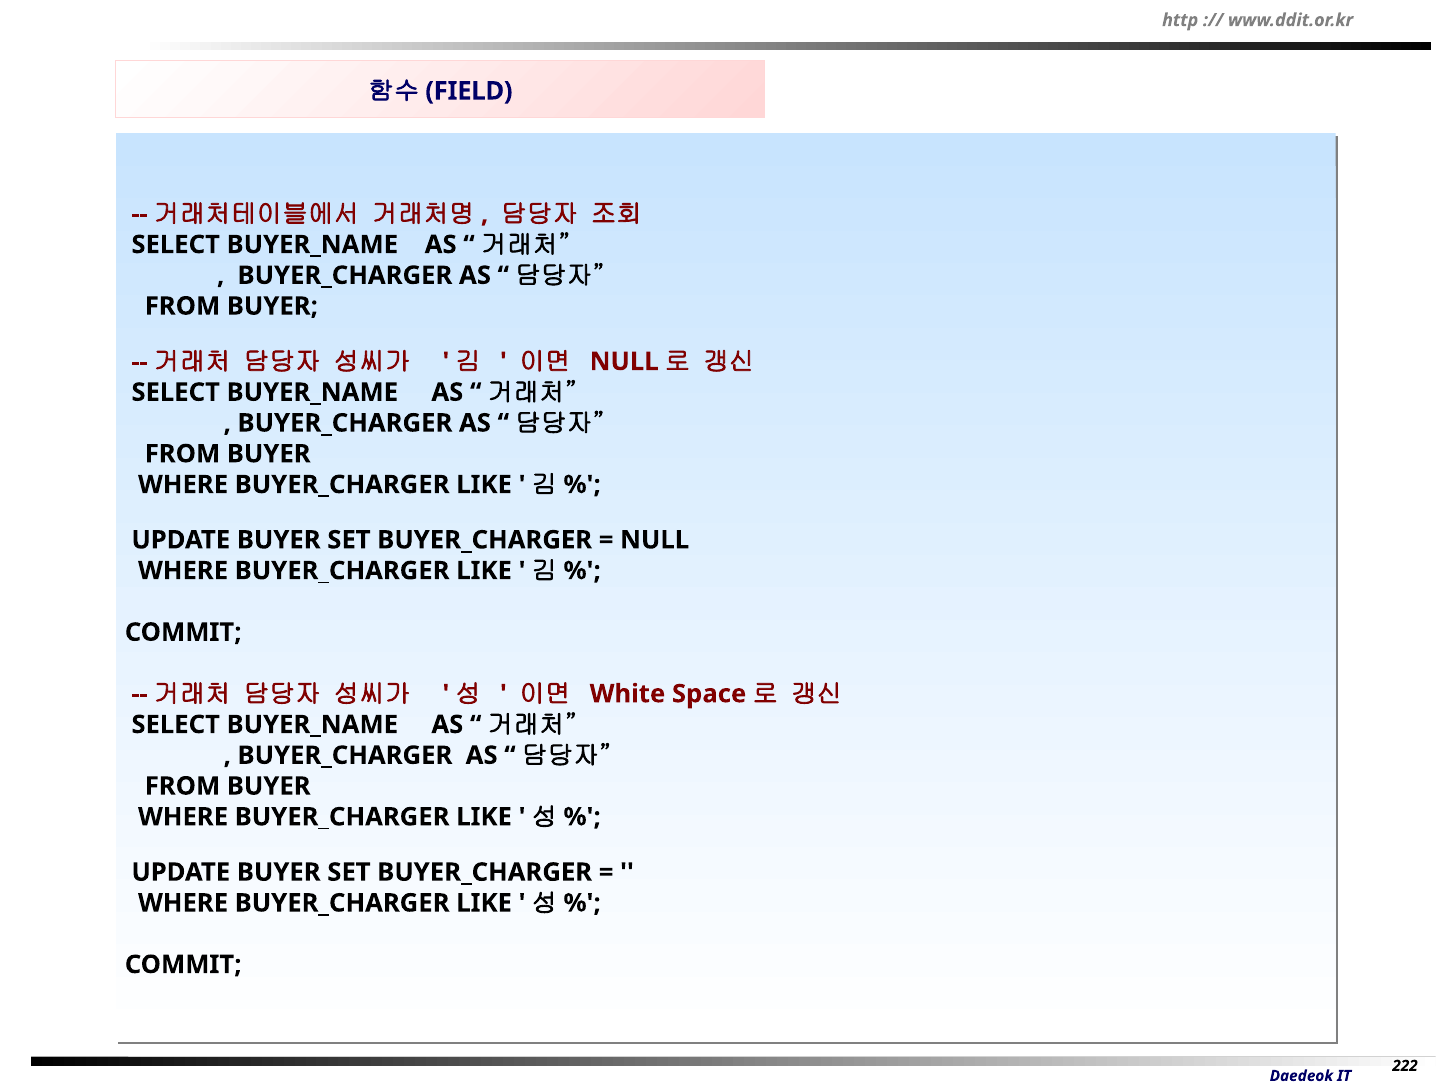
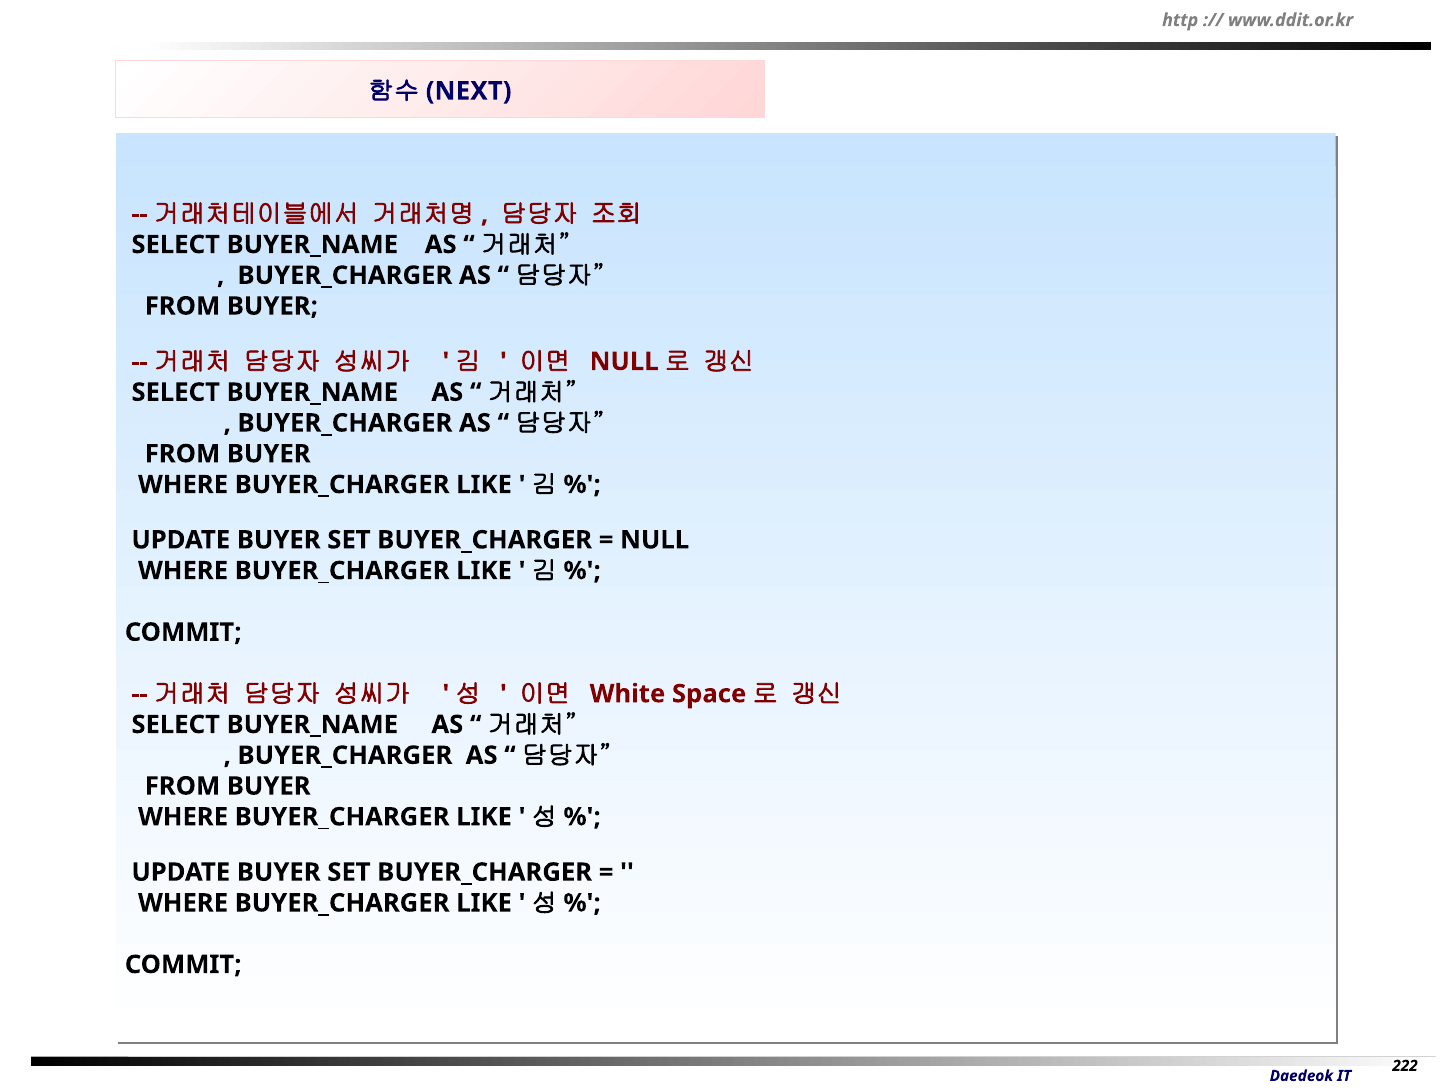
FIELD: FIELD -> NEXT (469, 91)
